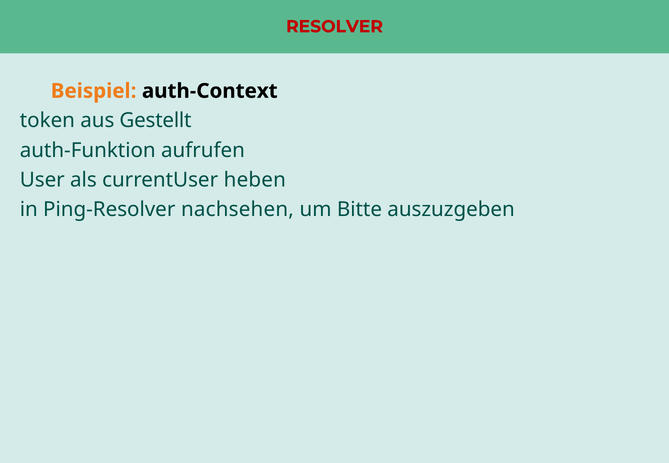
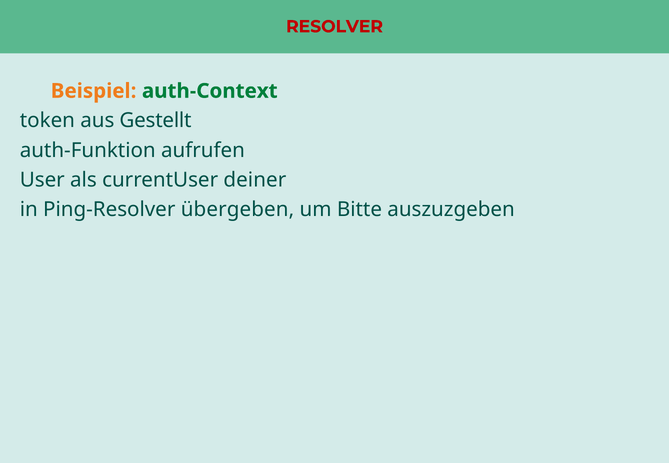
auth-Context colour: black -> green (210, 91)
heben: heben -> deiner (255, 180)
nachsehen: nachsehen -> übergeben (237, 210)
